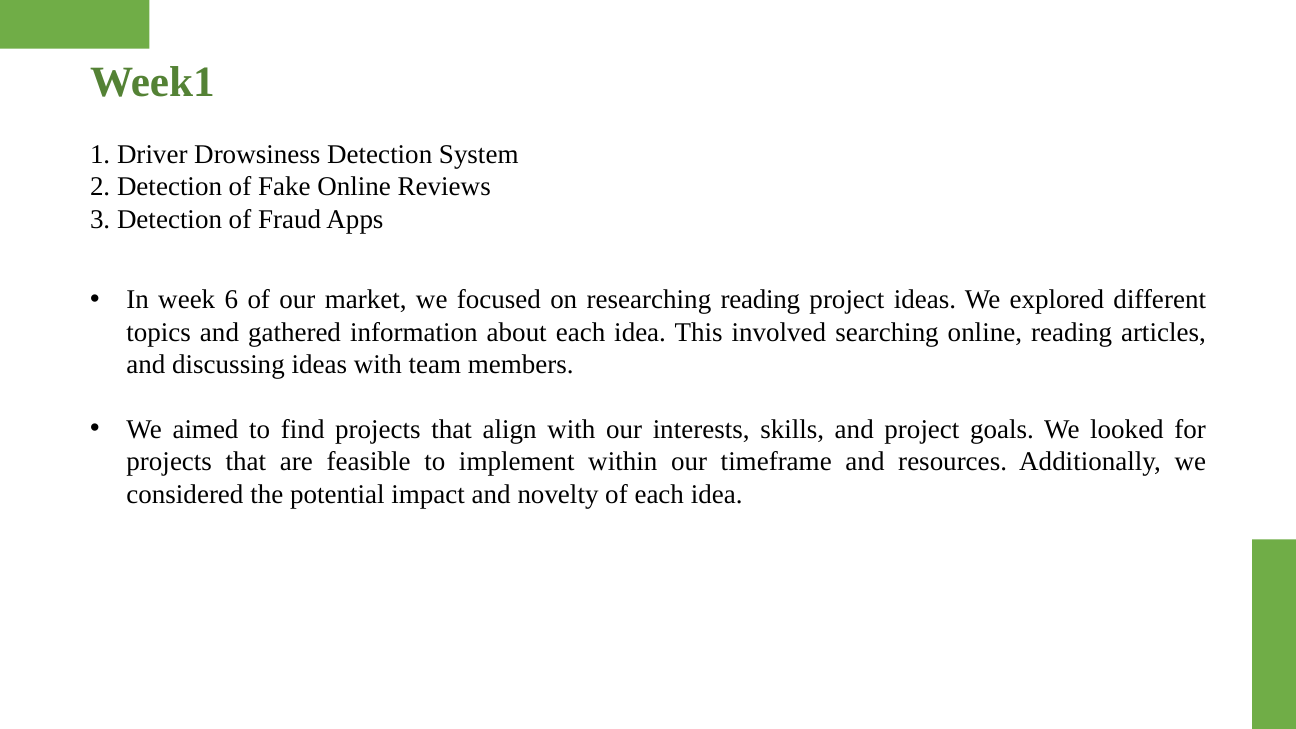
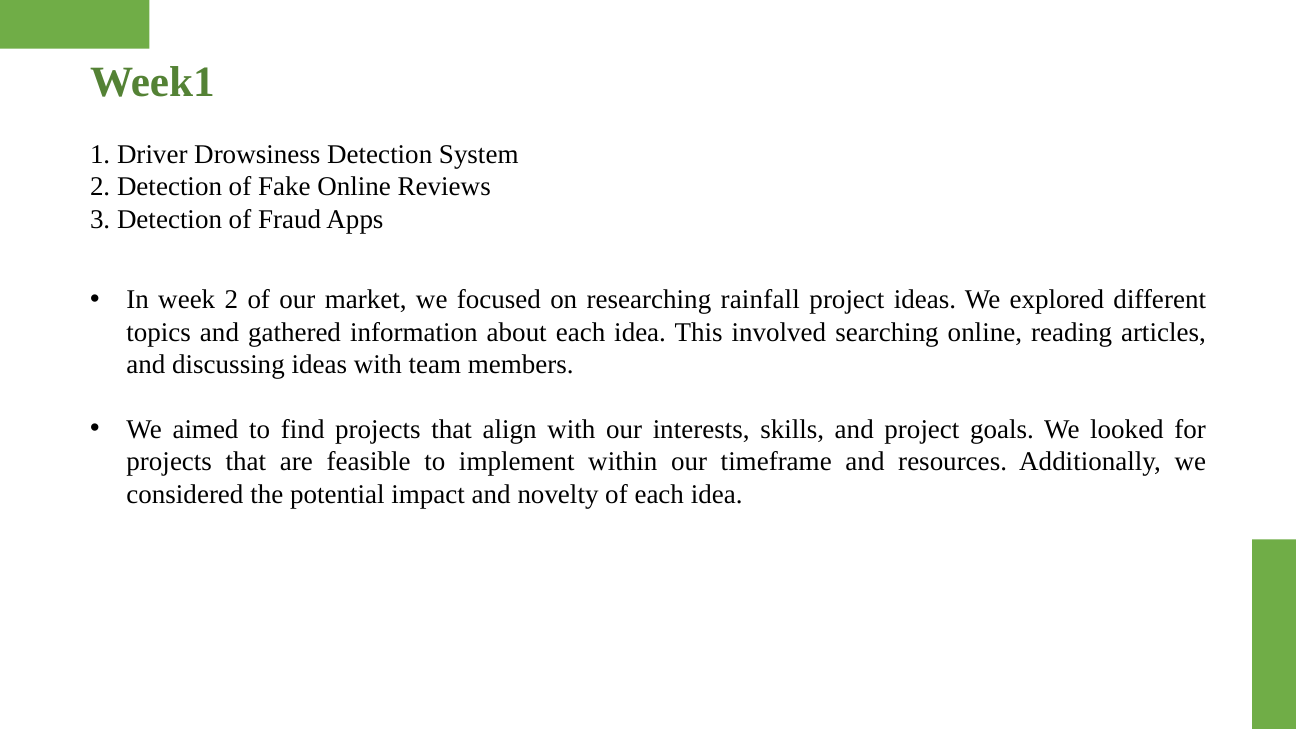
week 6: 6 -> 2 (231, 300)
researching reading: reading -> rainfall (760, 300)
